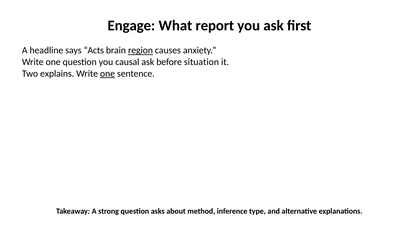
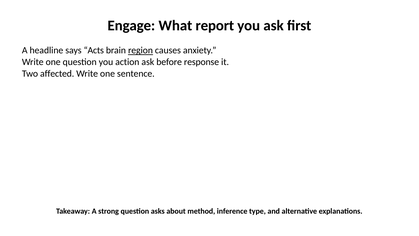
causal: causal -> action (127, 62)
situation: situation -> response (202, 62)
explains: explains -> affected (57, 73)
one underline: present -> none (108, 73)
